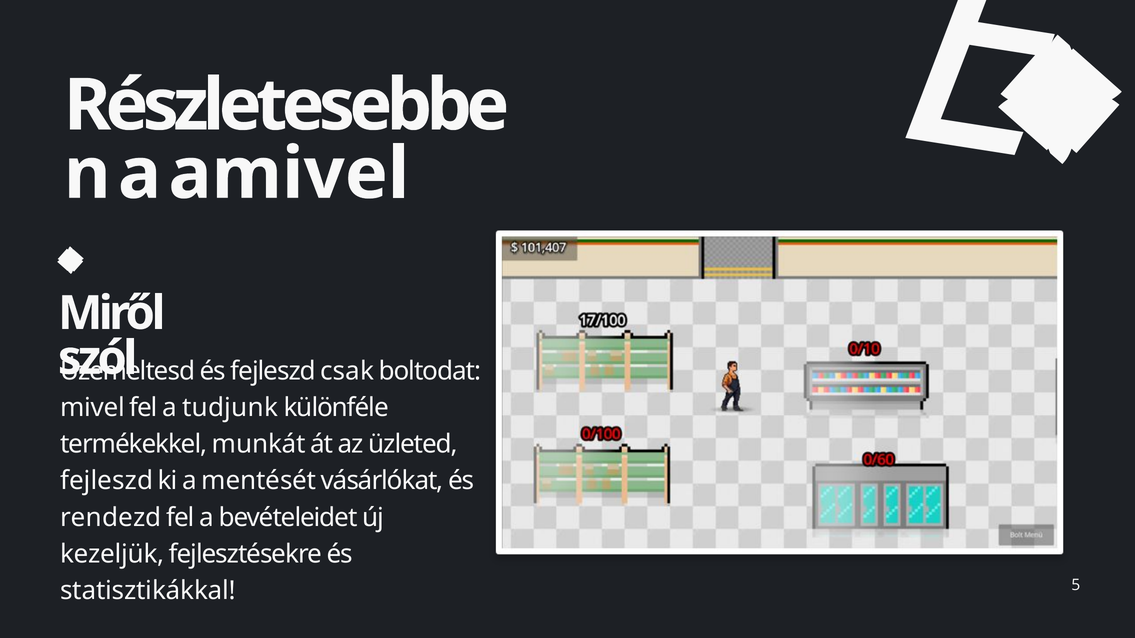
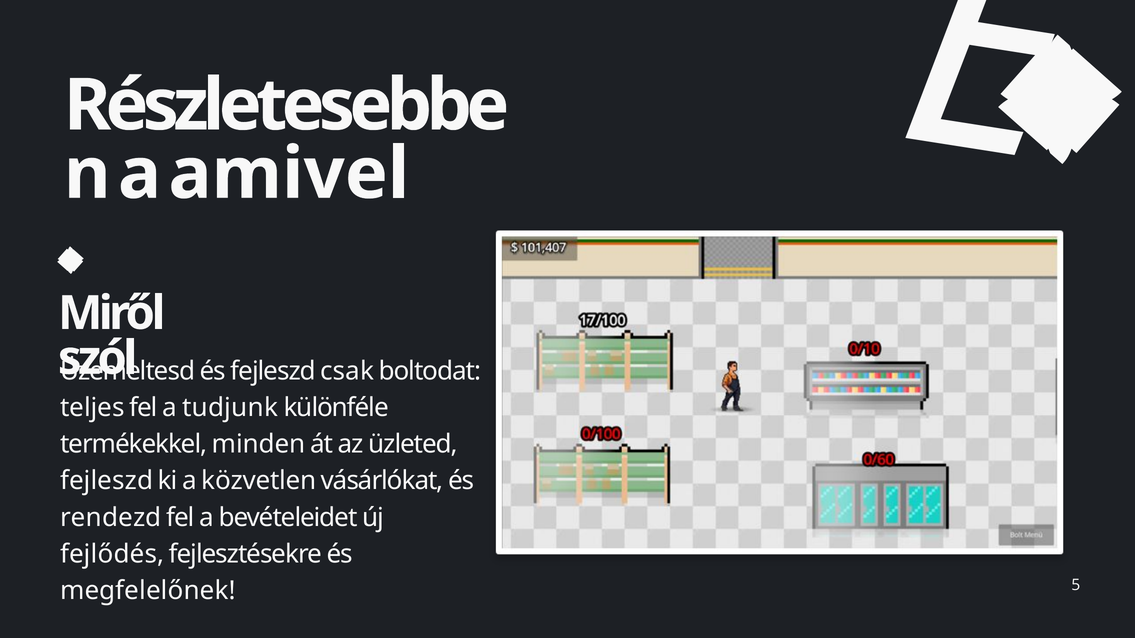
mivel: mivel -> teljes (92, 408)
munkát: munkát -> minden (259, 445)
mentését: mentését -> közvetlen (259, 481)
kezeljük: kezeljük -> fejlődés (112, 554)
statisztikákkal: statisztikákkal -> megfelelőnek (148, 591)
